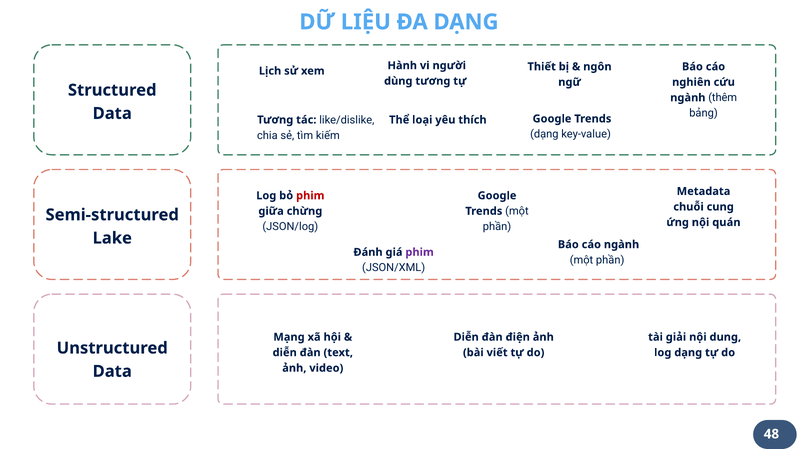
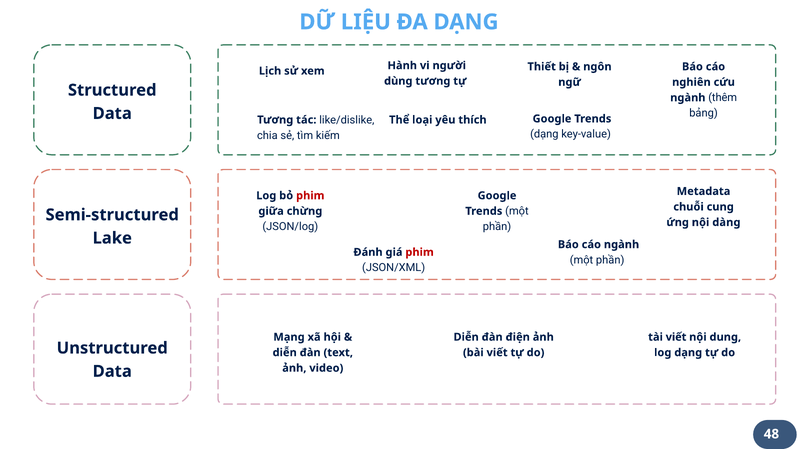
quán: quán -> dàng (726, 222)
phim colour: purple -> red (420, 252)
tài giải: giải -> viết (676, 337)
